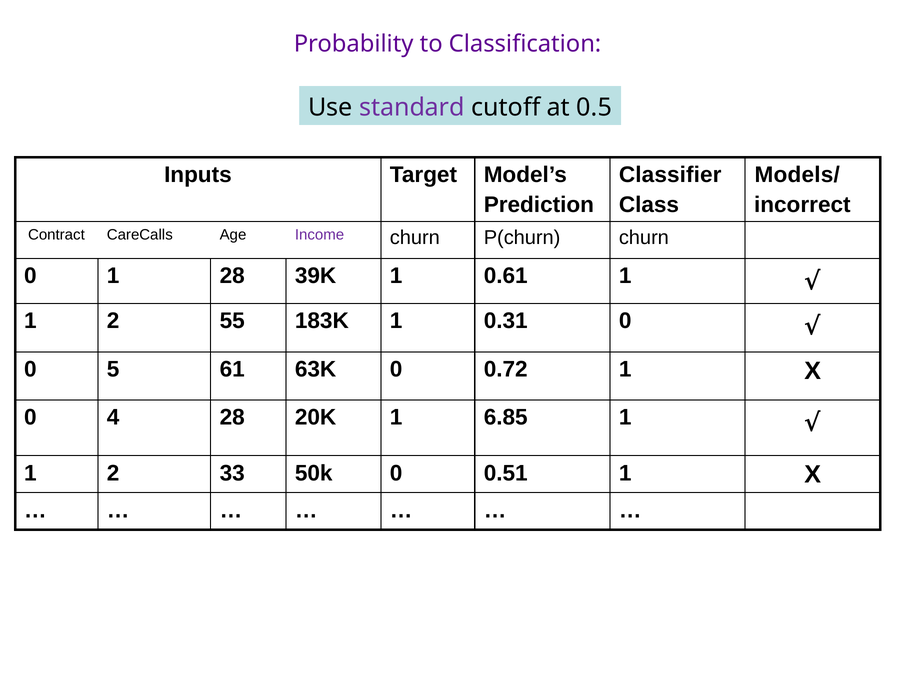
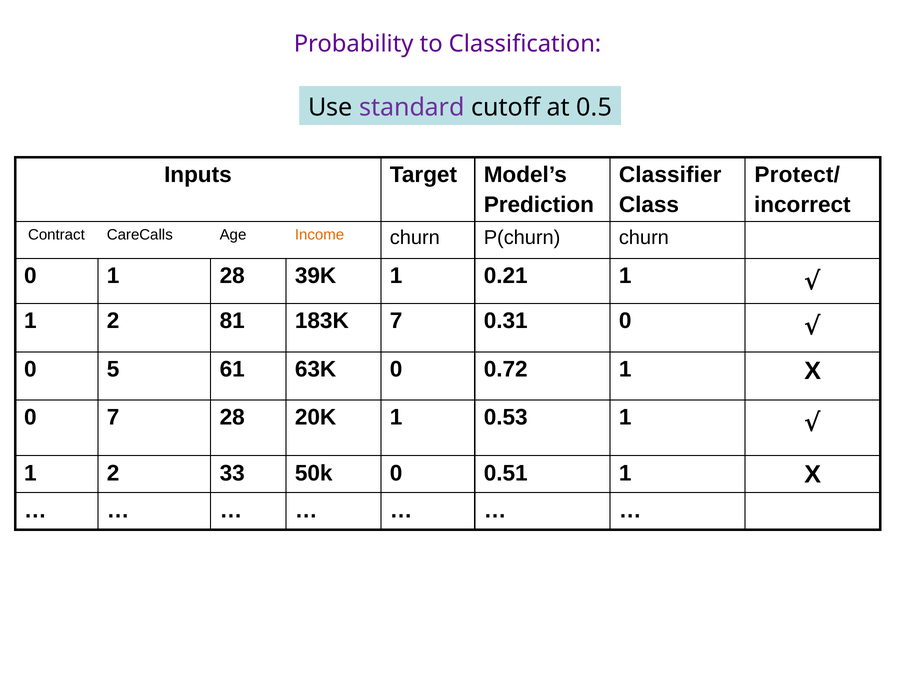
Models/: Models/ -> Protect/ (797, 175)
Income colour: purple -> orange (320, 235)
0.61: 0.61 -> 0.21 (506, 276)
55: 55 -> 81 (232, 321)
183K 1: 1 -> 7 (396, 321)
0 4: 4 -> 7 (113, 418)
6.85: 6.85 -> 0.53 (506, 418)
